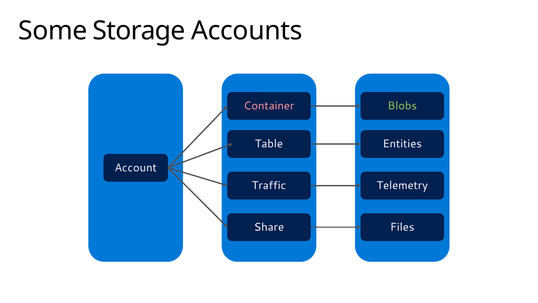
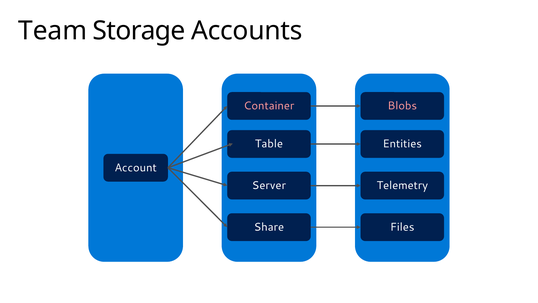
Some: Some -> Team (53, 31)
Blobs colour: light green -> pink (402, 106)
Traffic: Traffic -> Server (269, 185)
